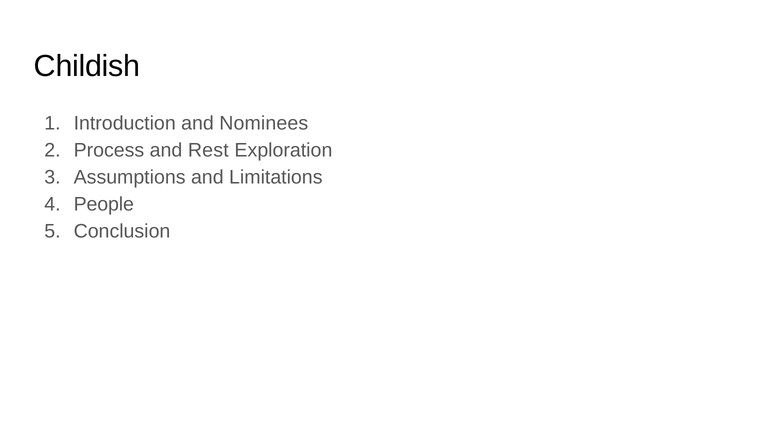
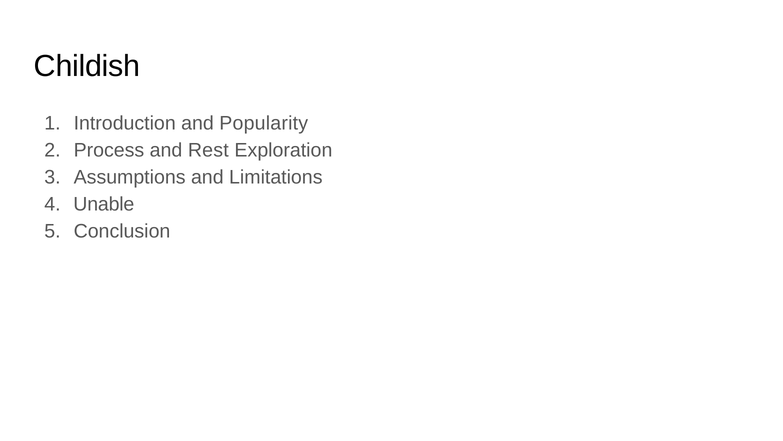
Nominees: Nominees -> Popularity (264, 123)
People: People -> Unable (104, 204)
